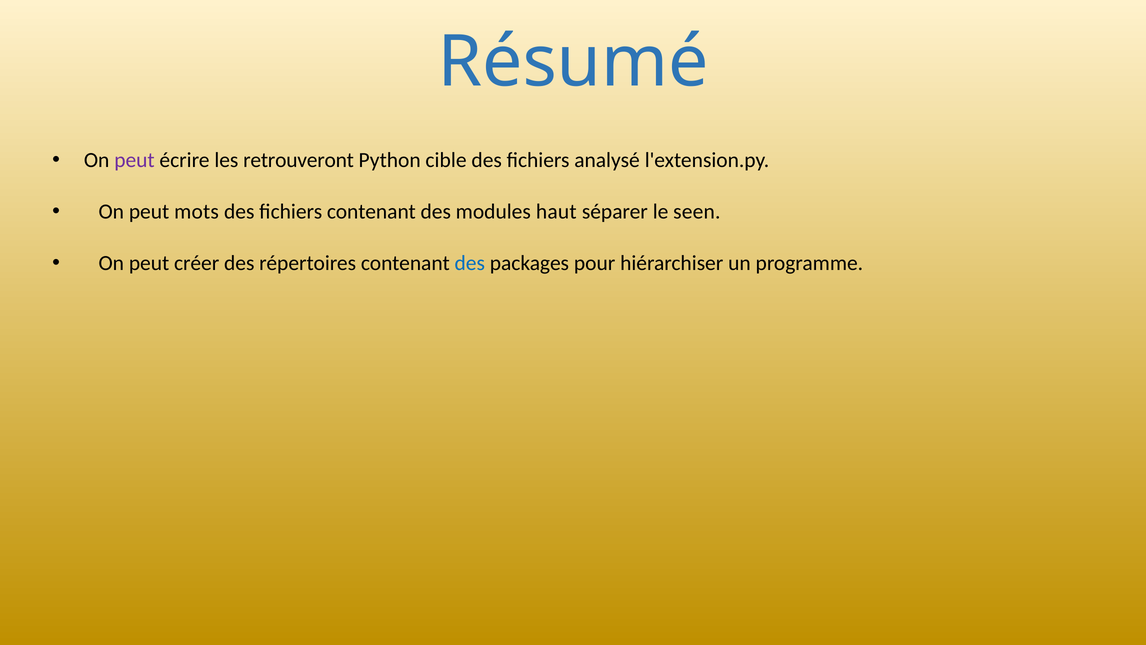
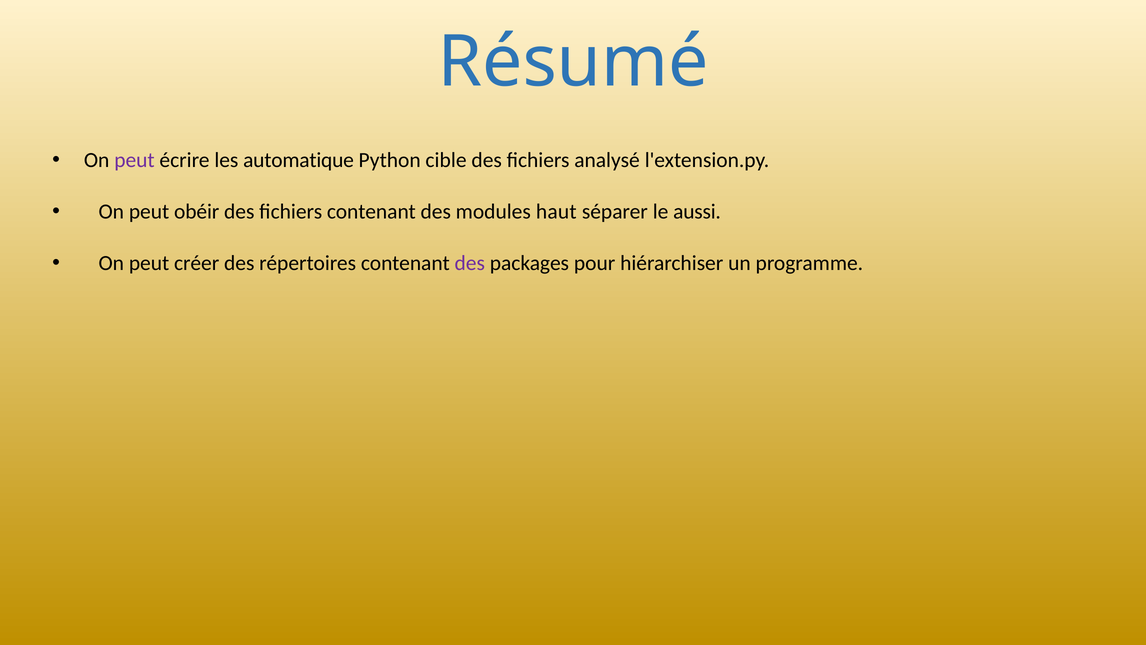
retrouveront: retrouveront -> automatique (299, 160)
mots: mots -> obéir (197, 212)
seen: seen -> aussi (697, 212)
des colour: blue -> purple (470, 263)
